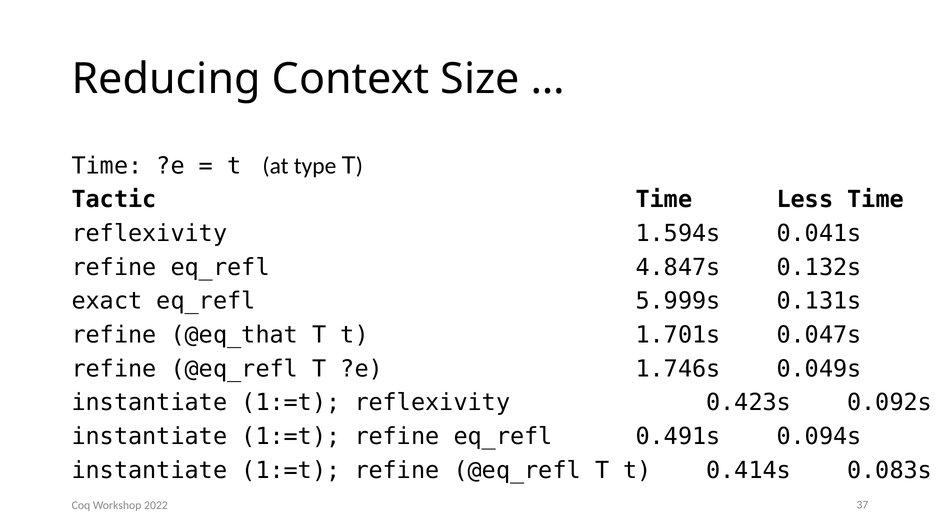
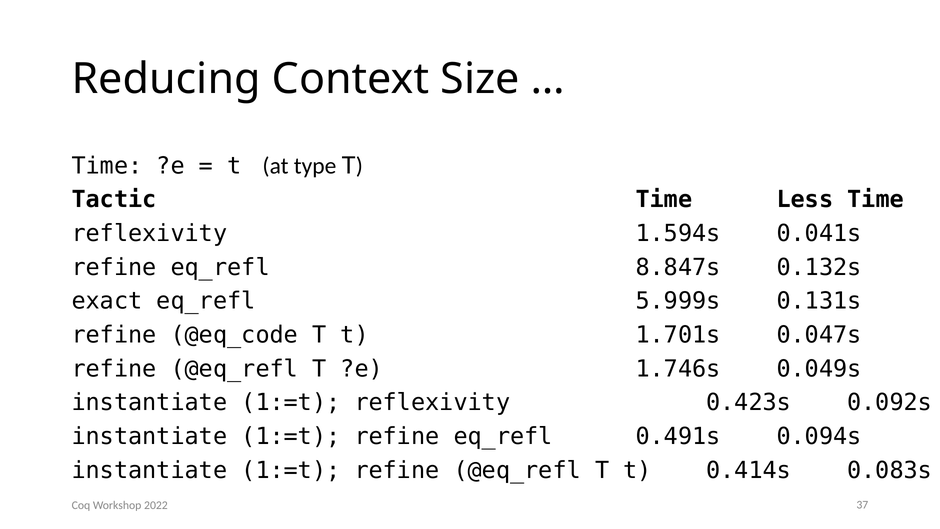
4.847s: 4.847s -> 8.847s (678, 267)
@eq_that: @eq_that -> @eq_code (234, 335)
